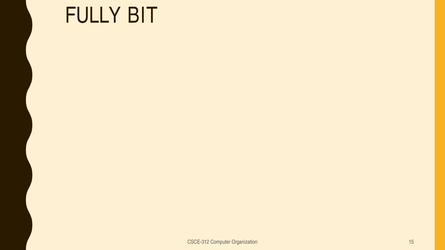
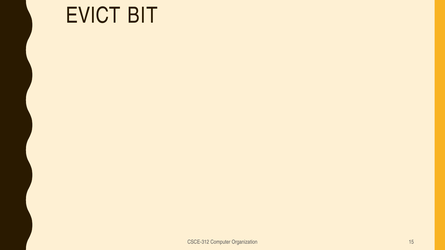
FULLY: FULLY -> EVICT (93, 15)
